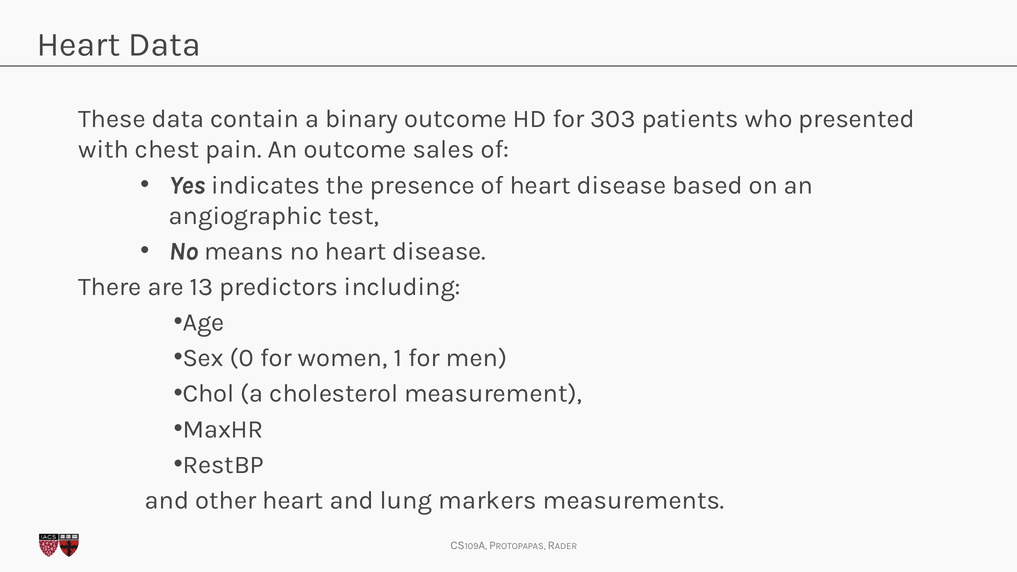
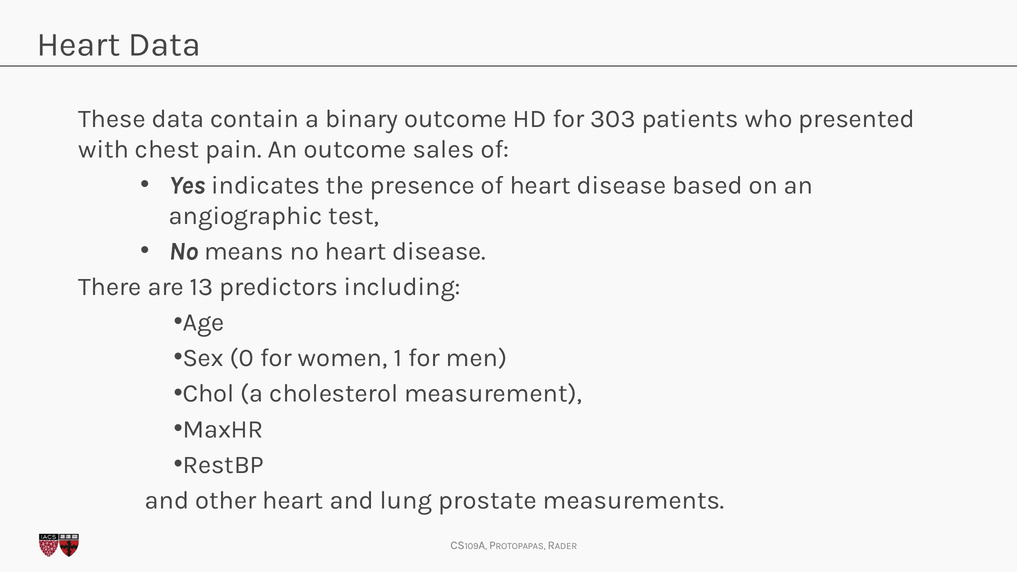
markers: markers -> prostate (488, 500)
